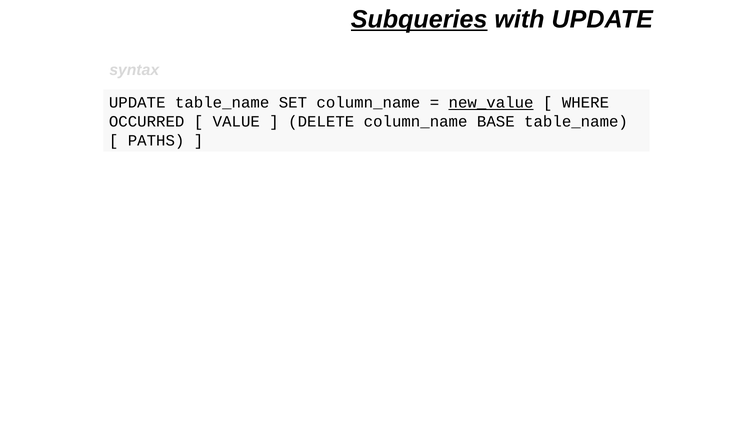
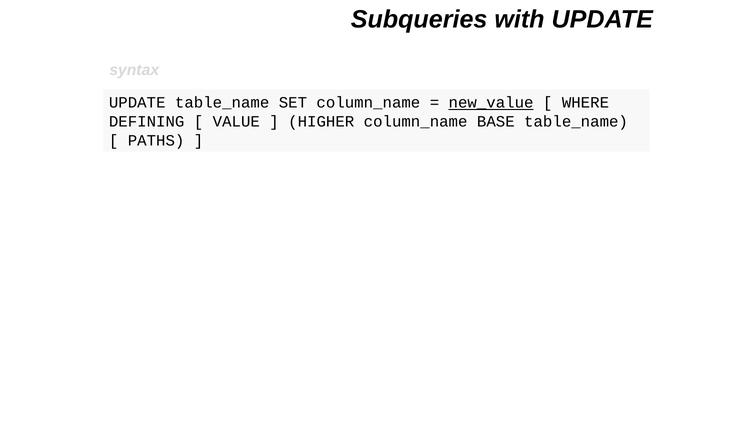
Subqueries underline: present -> none (419, 20)
OCCURRED: OCCURRED -> DEFINING (147, 121)
DELETE: DELETE -> HIGHER (321, 121)
